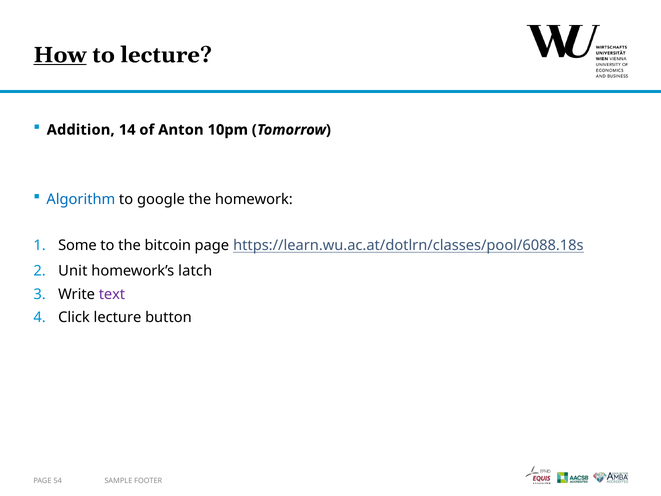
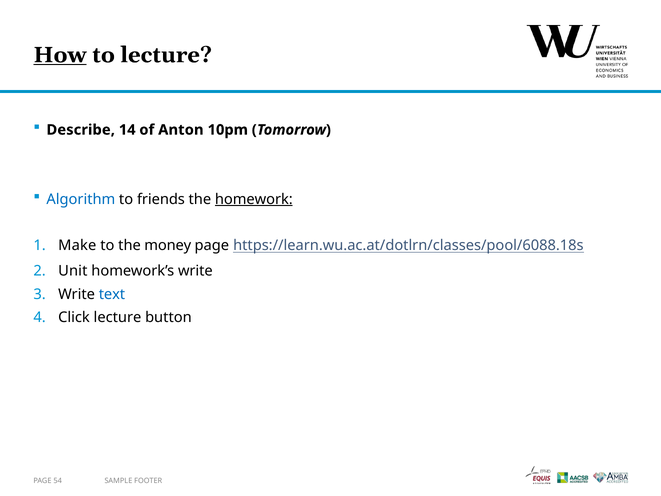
Addition: Addition -> Describe (81, 130)
google: google -> friends (161, 199)
homework underline: none -> present (254, 199)
Some: Some -> Make (77, 245)
bitcoin: bitcoin -> money (168, 245)
homework’s latch: latch -> write (195, 271)
text colour: purple -> blue (112, 294)
